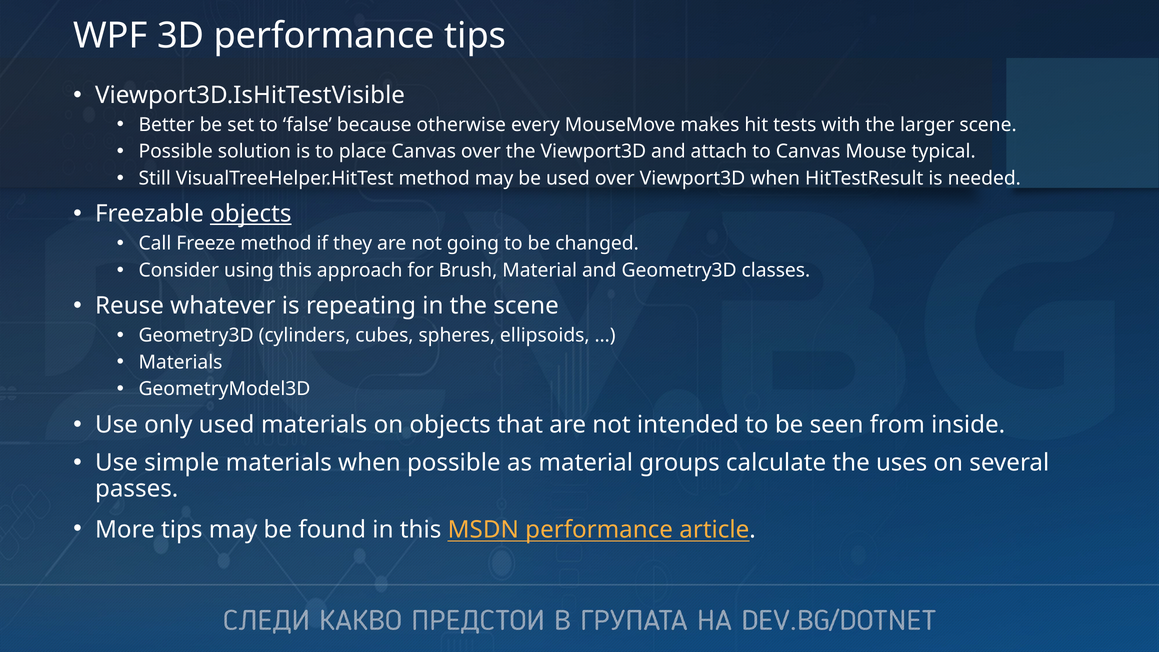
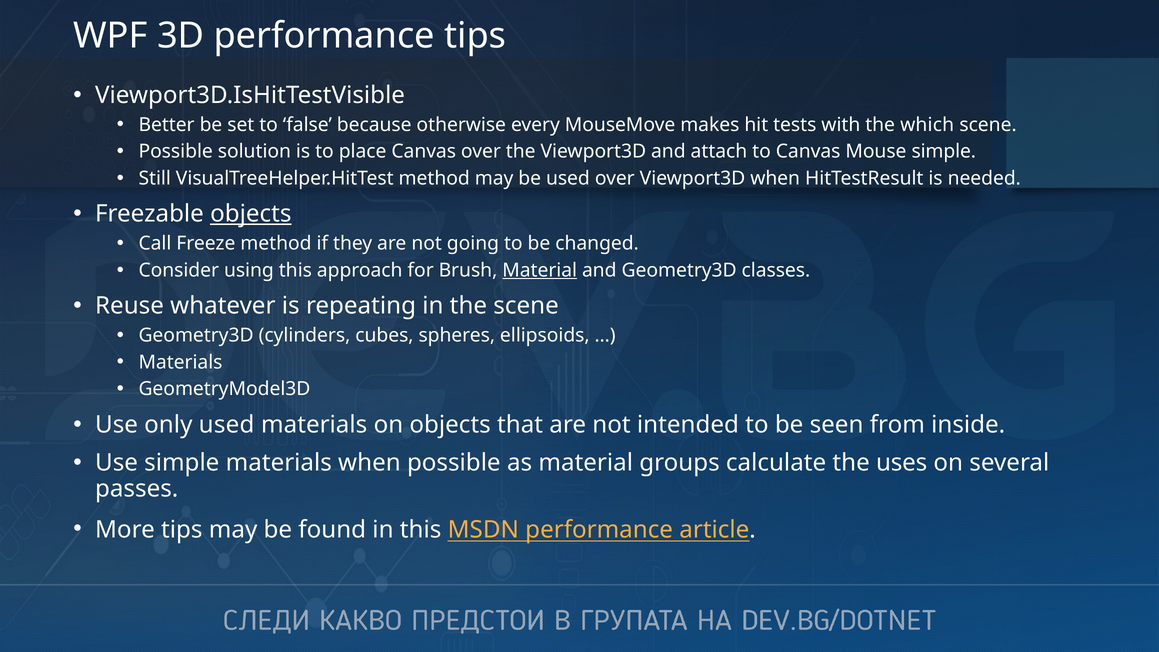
larger: larger -> which (927, 125)
Mouse typical: typical -> simple (944, 152)
Material underline: none -> present (540, 270)
